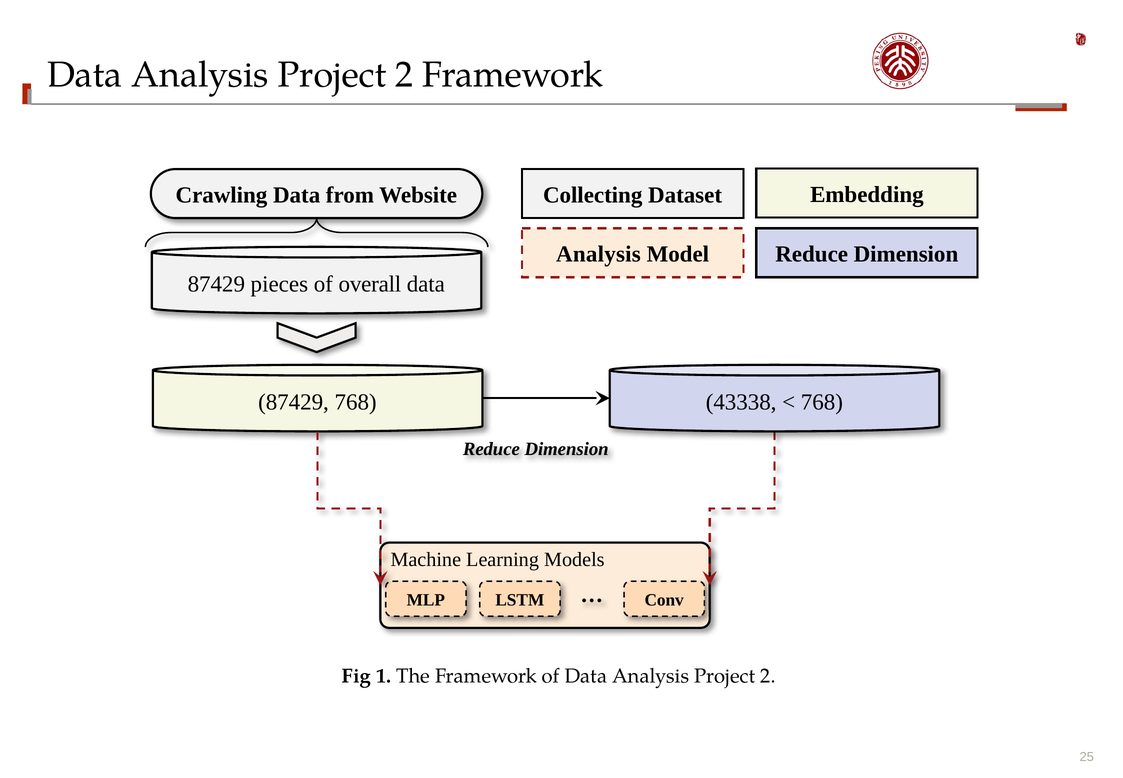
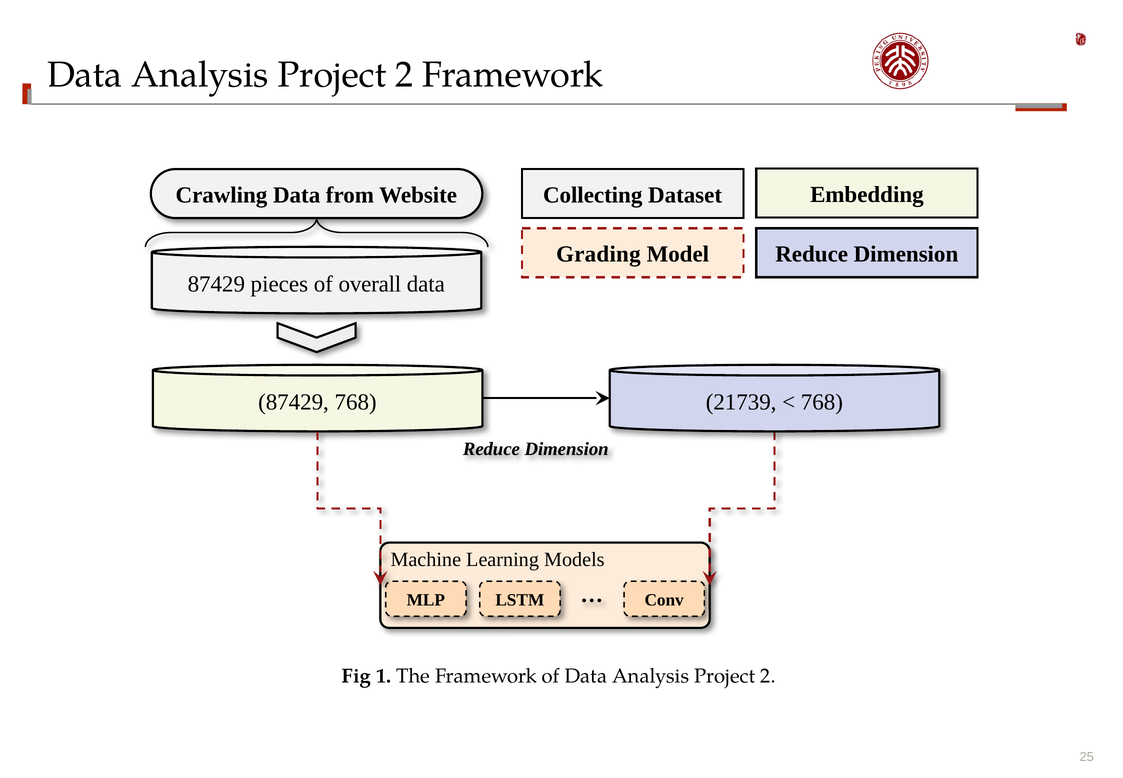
Analysis: Analysis -> Grading (598, 254)
43338: 43338 -> 21739 (741, 402)
